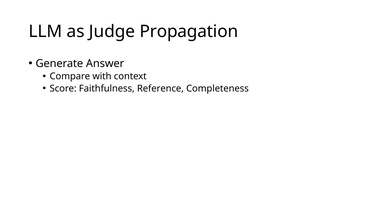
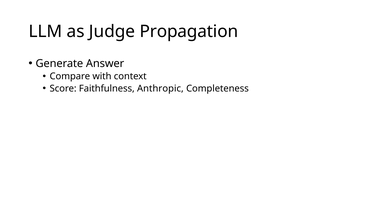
Reference: Reference -> Anthropic (160, 88)
